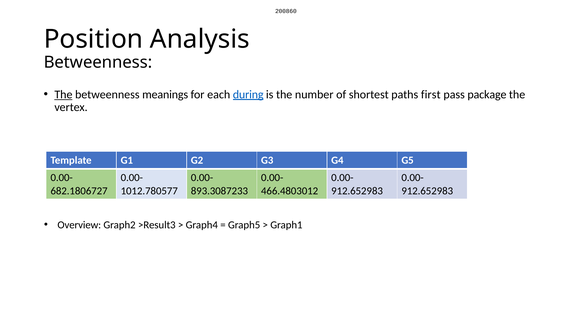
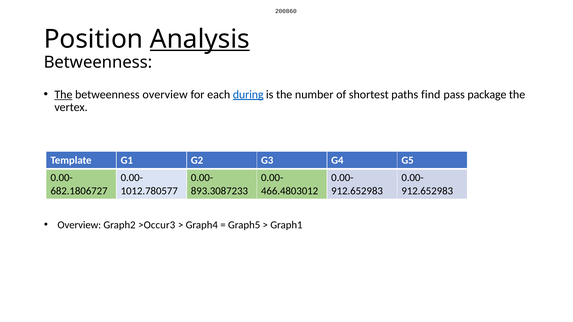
Analysis underline: none -> present (200, 39)
betweenness meanings: meanings -> overview (165, 95)
first: first -> find (431, 95)
>Result3: >Result3 -> >Occur3 (157, 225)
